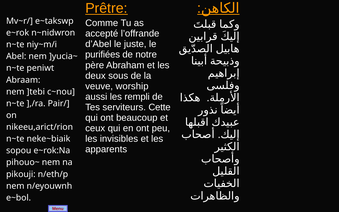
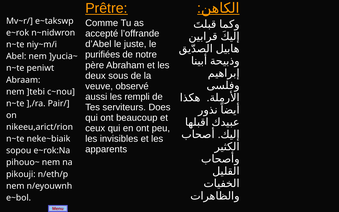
worship: worship -> observé (132, 86)
Cette: Cette -> Does (159, 107)
